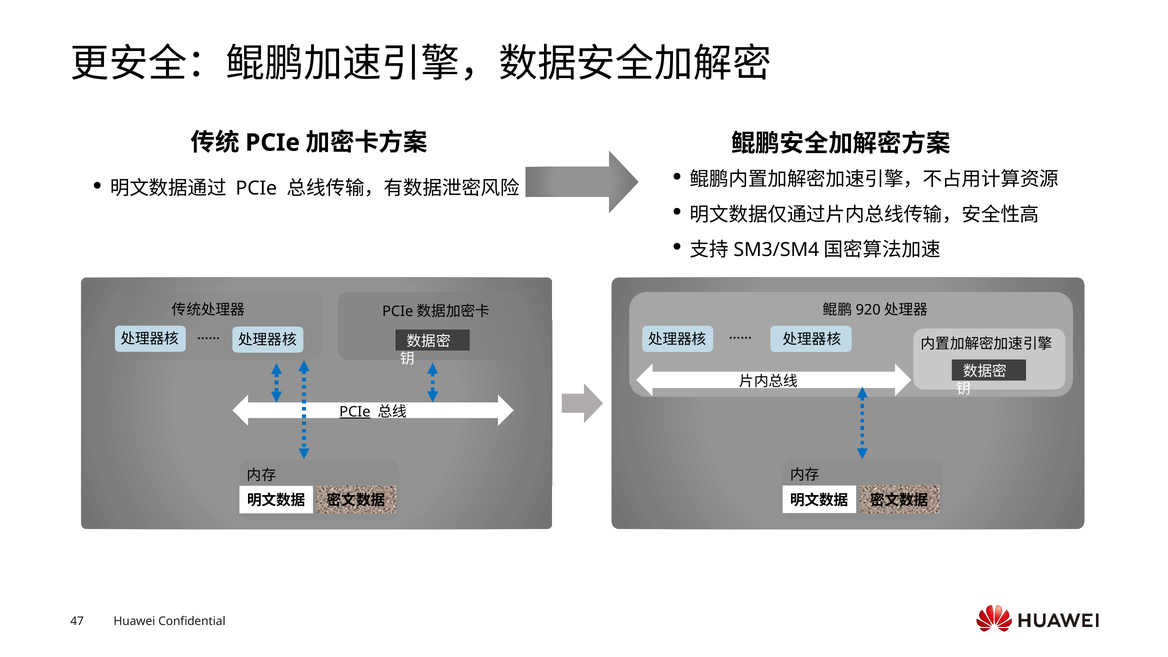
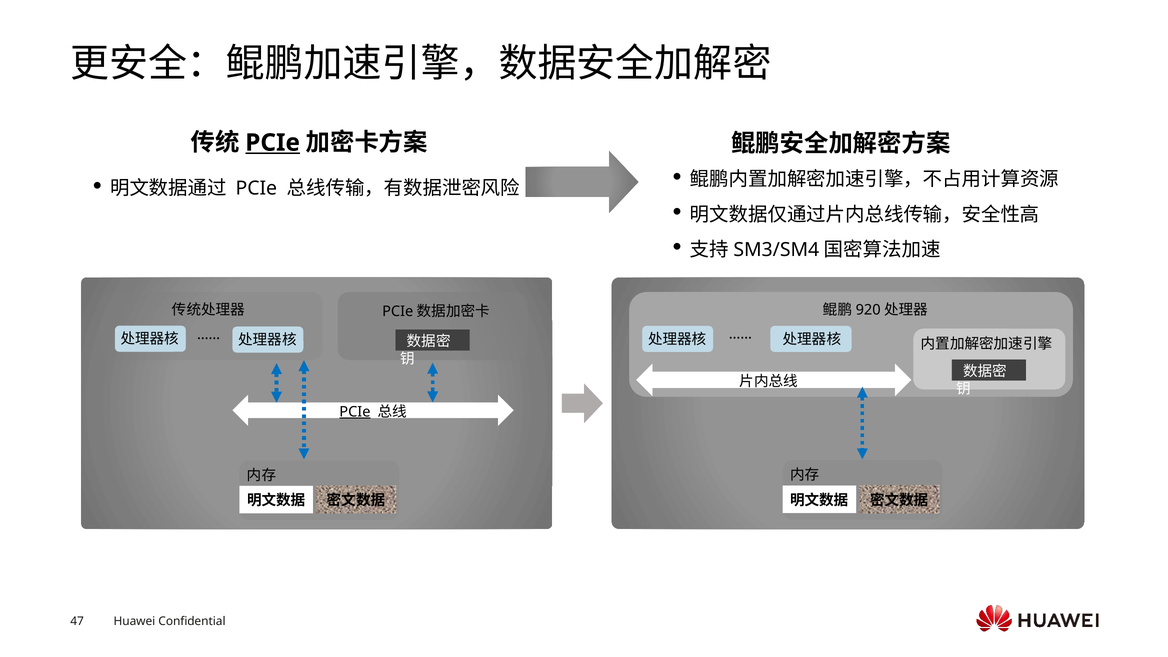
PCIe underline: none -> present (273, 143)
